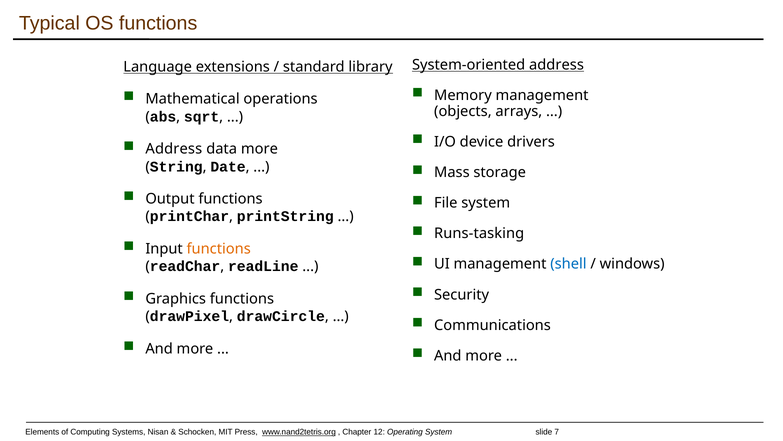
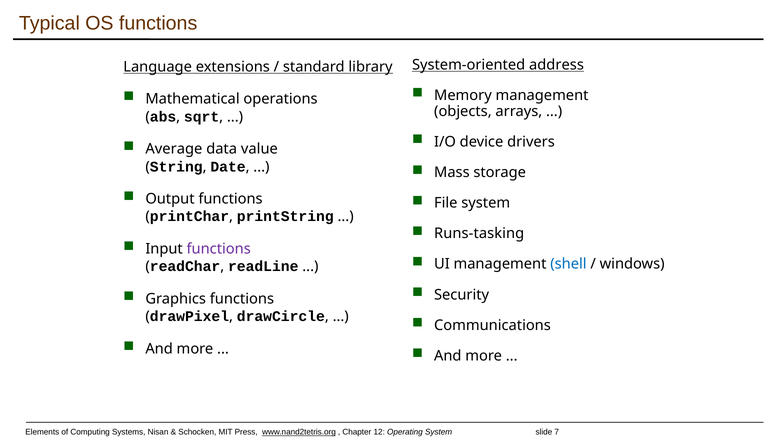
Address: Address -> Average (174, 149)
data more: more -> value (259, 149)
functions colour: orange -> purple (219, 249)
